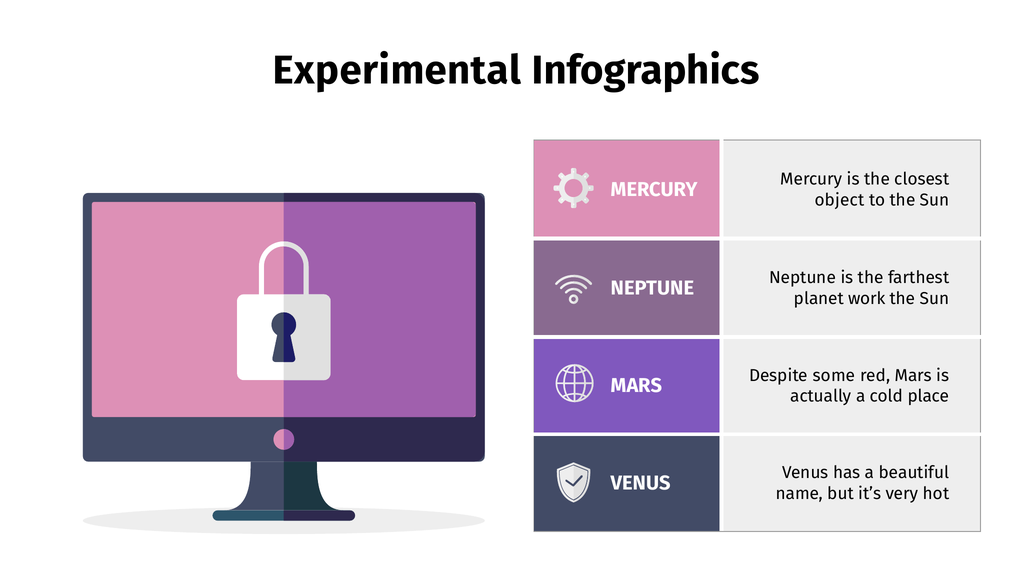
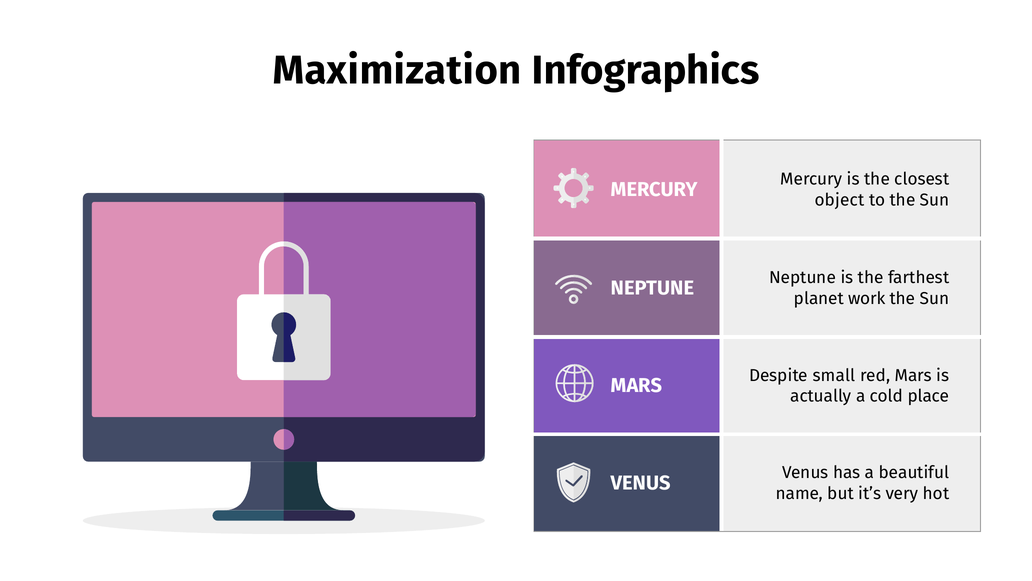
Experimental: Experimental -> Maximization (397, 70)
some: some -> small (834, 375)
